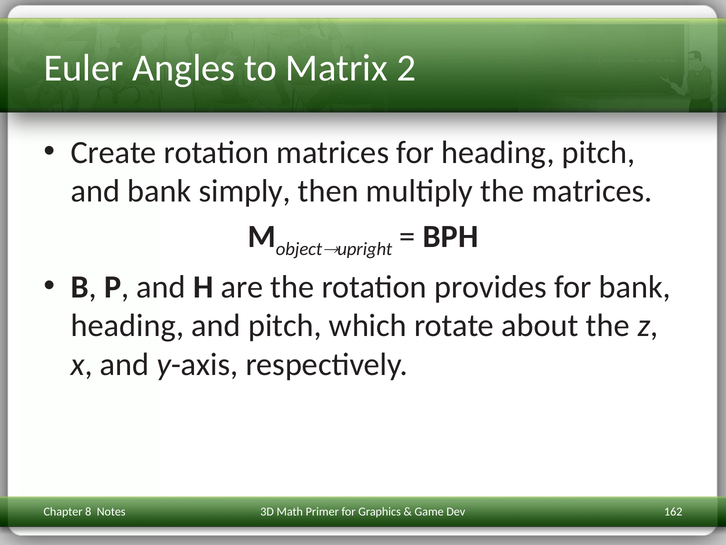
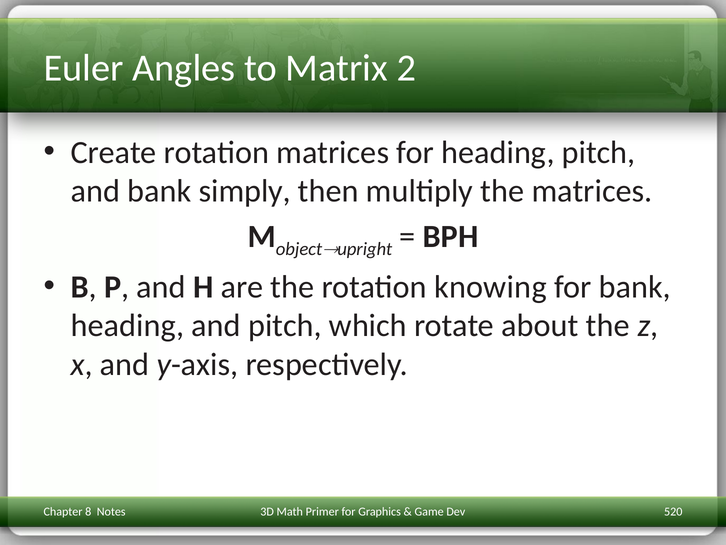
provides: provides -> knowing (490, 287)
162: 162 -> 520 (673, 511)
